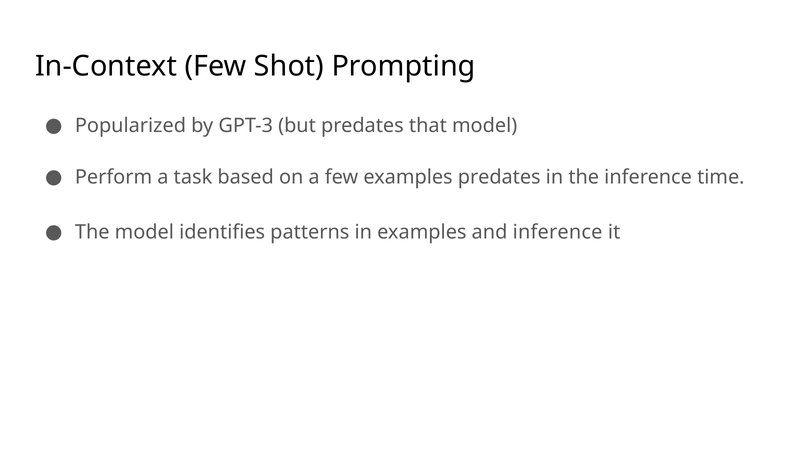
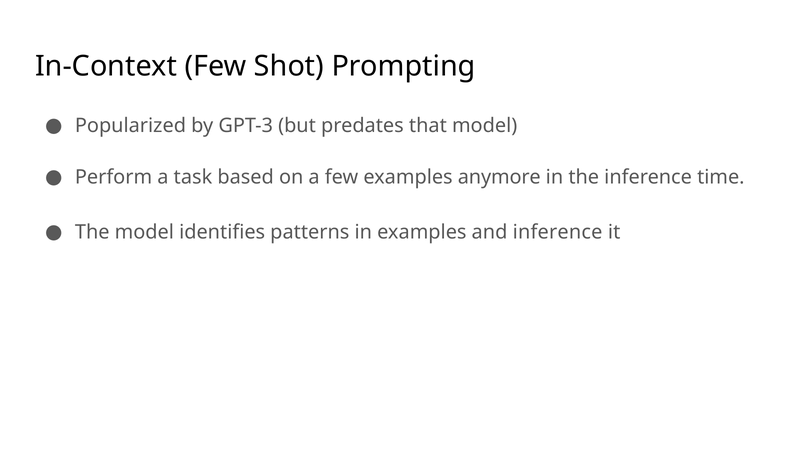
examples predates: predates -> anymore (499, 177)
